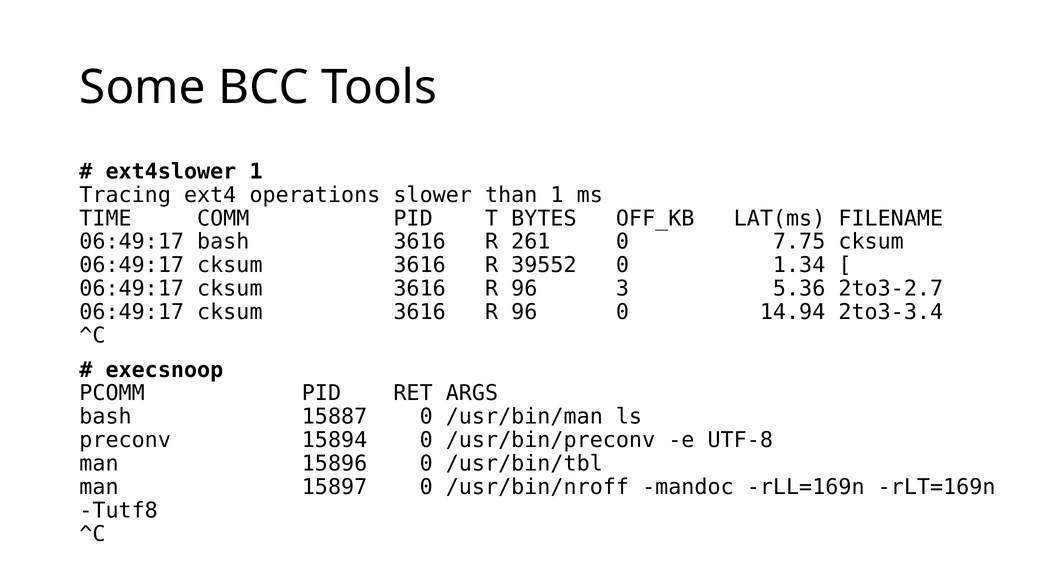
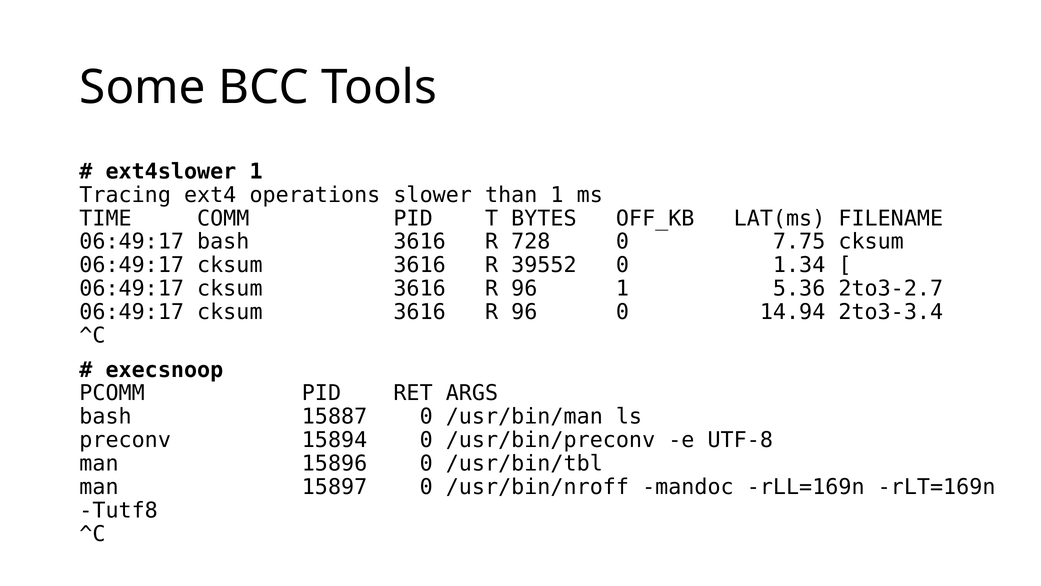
261: 261 -> 728 (531, 242)
96 3: 3 -> 1 (622, 288)
